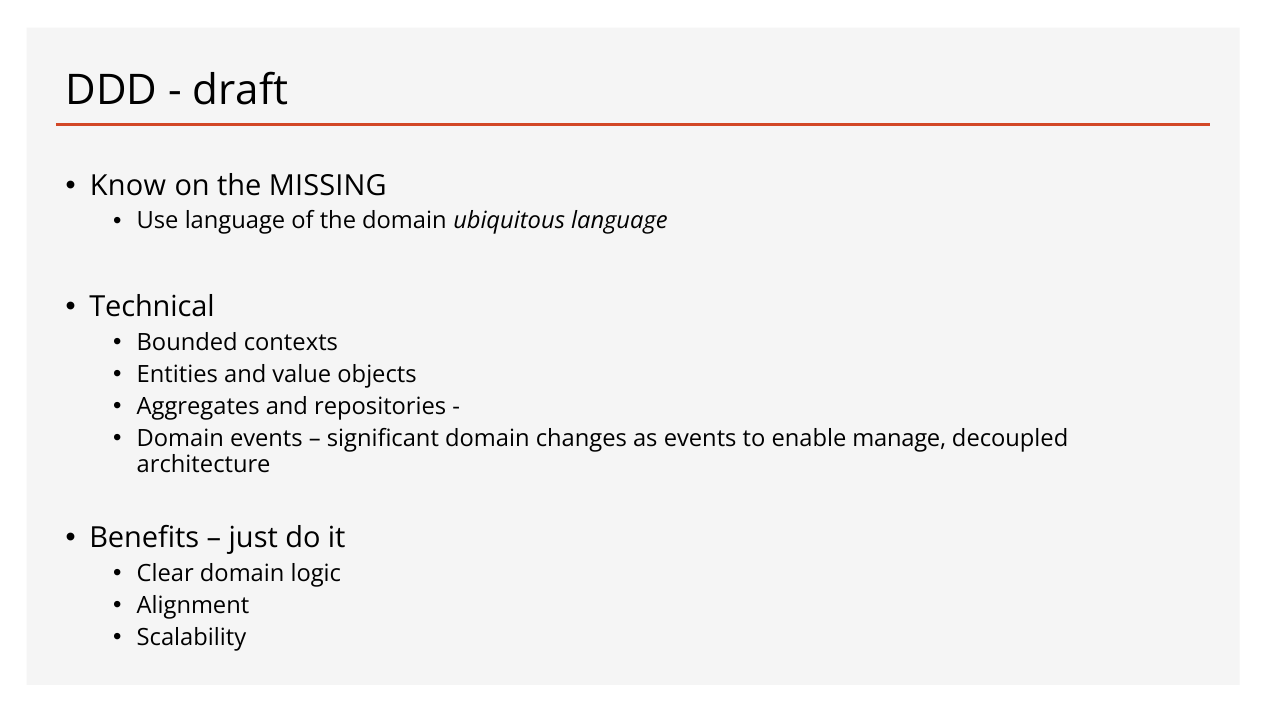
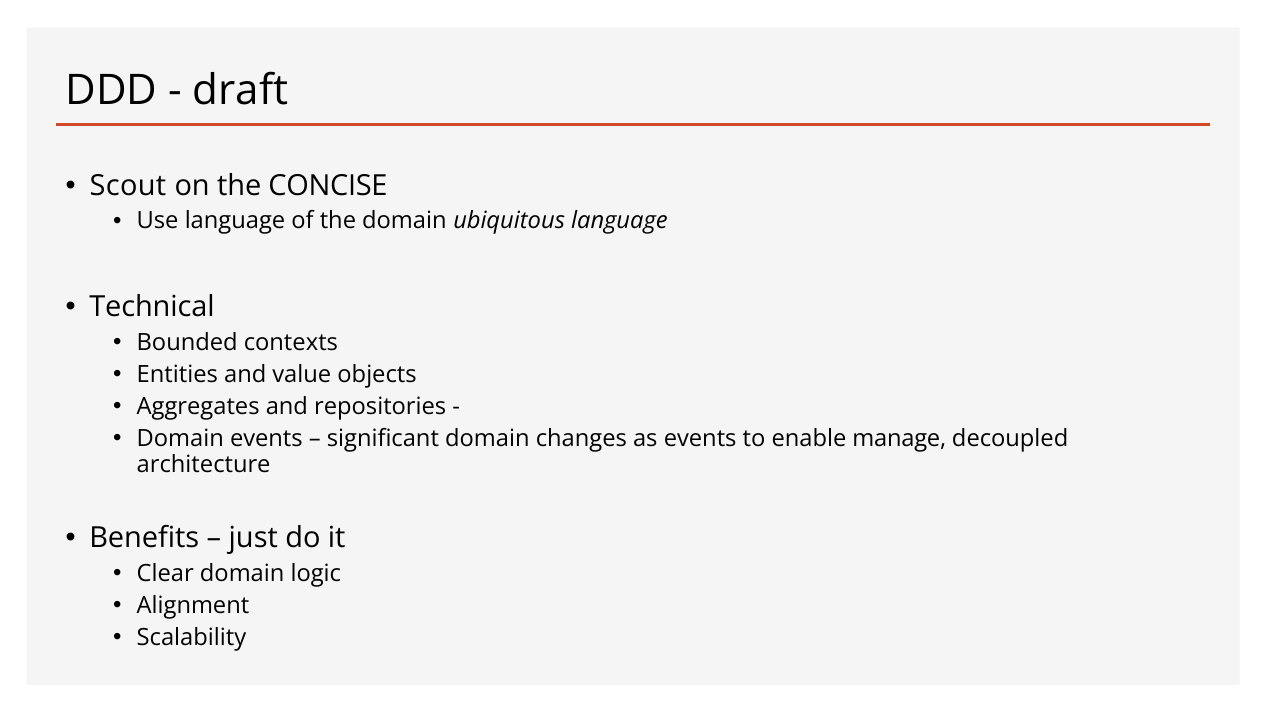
Know: Know -> Scout (128, 186)
MISSING: MISSING -> CONCISE (328, 186)
